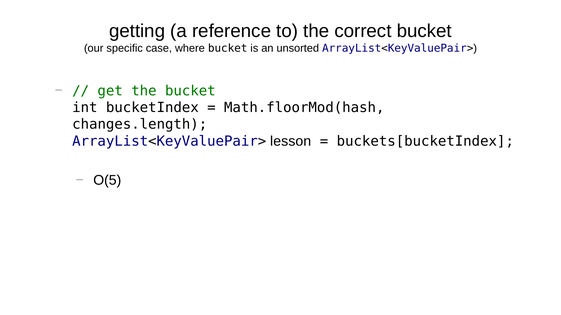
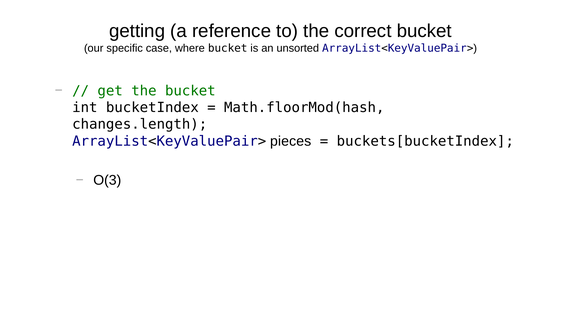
lesson: lesson -> pieces (291, 141)
O(5: O(5 -> O(3 (107, 181)
